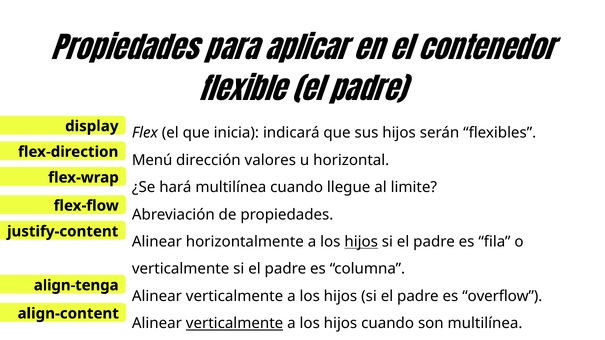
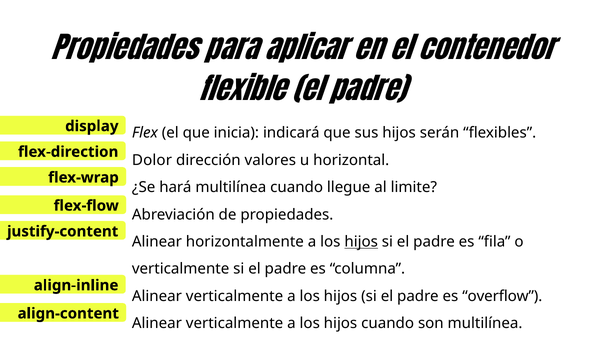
Menú: Menú -> Dolor (152, 160)
align-tenga: align-tenga -> align-inline (76, 286)
verticalmente underline: present -> none (235, 324)
